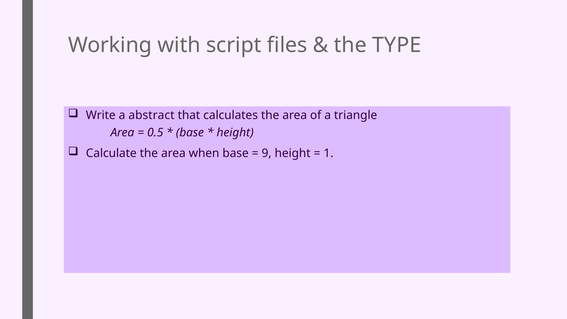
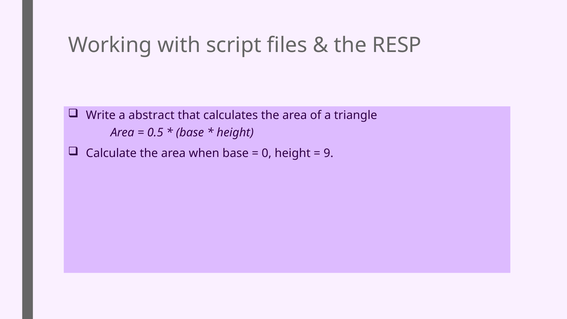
TYPE: TYPE -> RESP (397, 45)
9: 9 -> 0 (267, 153)
1: 1 -> 9 (328, 153)
